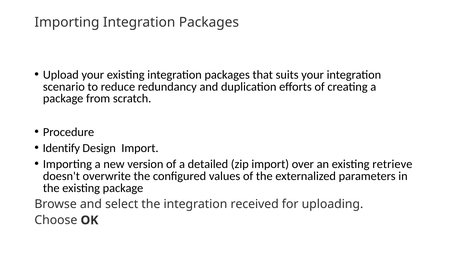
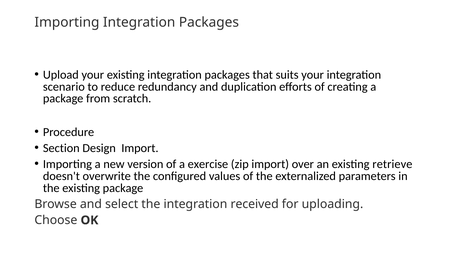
Identify: Identify -> Section (61, 148)
detailed: detailed -> exercise (208, 164)
